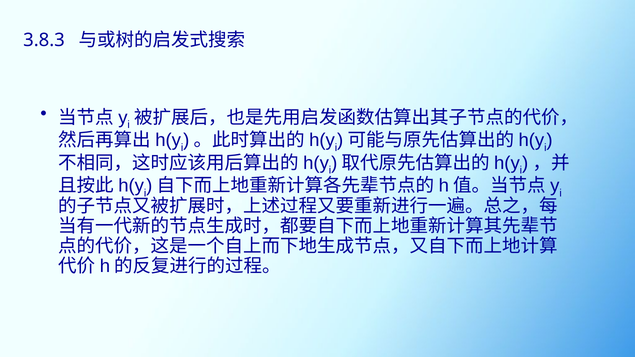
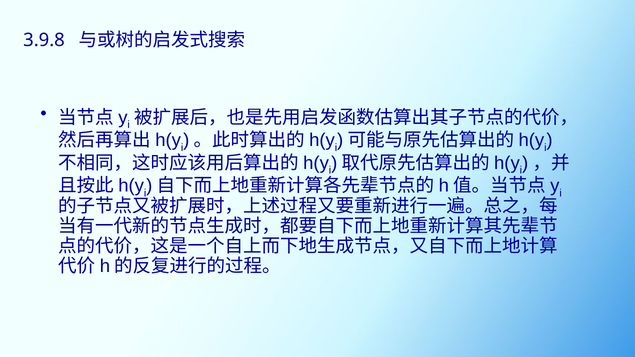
3.8.3: 3.8.3 -> 3.9.8 (44, 40)
